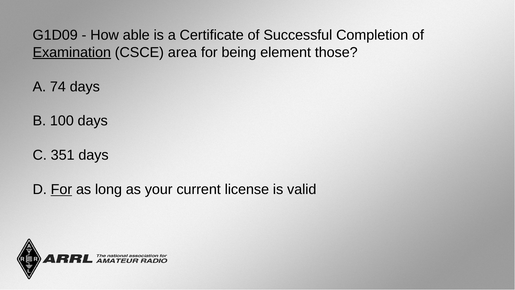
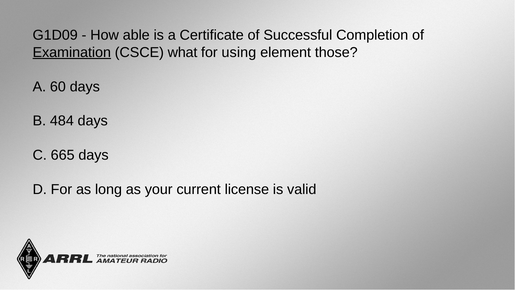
area: area -> what (183, 52)
being: being -> using (239, 52)
74: 74 -> 60 (58, 87)
100: 100 -> 484 (62, 121)
351: 351 -> 665 (63, 155)
For underline: present -> none (61, 189)
